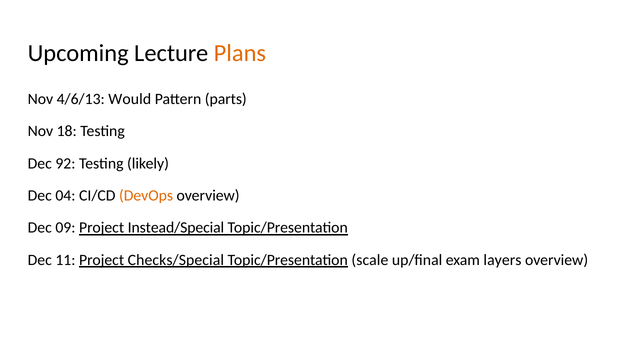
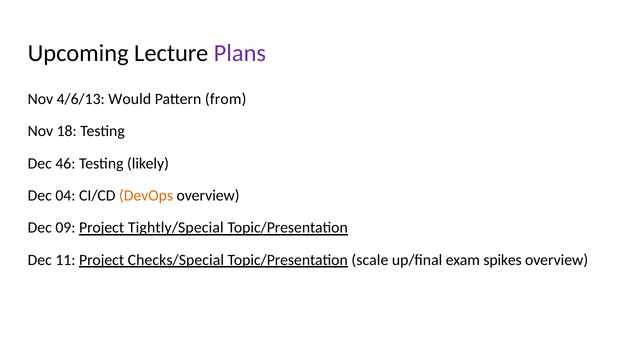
Plans colour: orange -> purple (240, 53)
parts: parts -> from (226, 99)
92: 92 -> 46 (65, 163)
Instead/Special: Instead/Special -> Tightly/Special (176, 228)
layers: layers -> spikes (503, 260)
